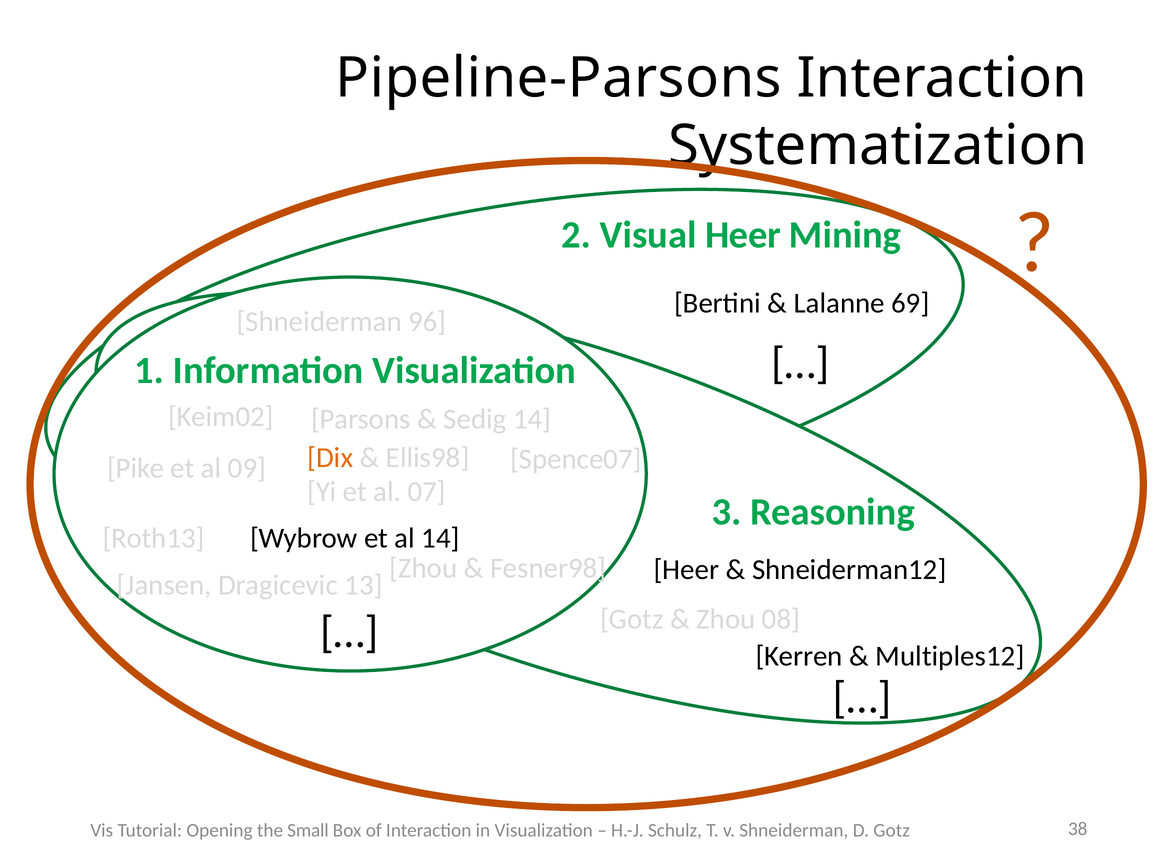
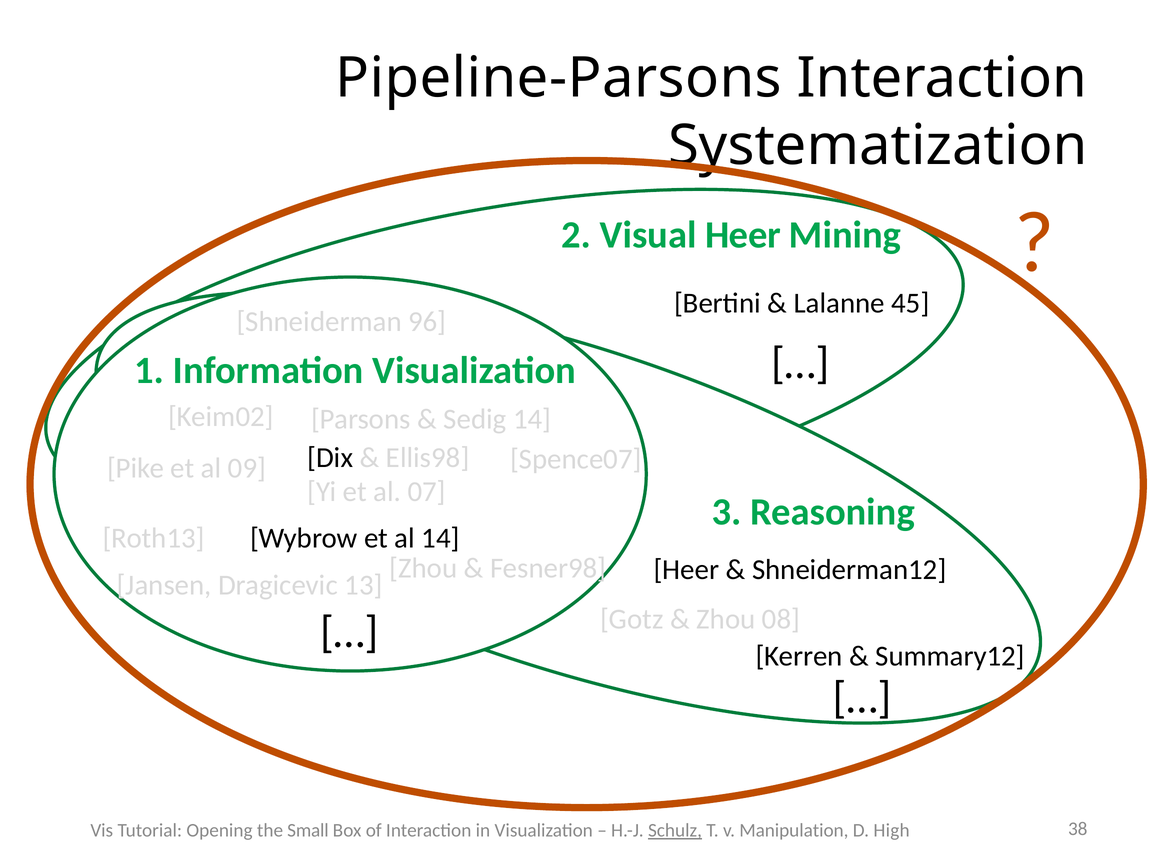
69: 69 -> 45 (910, 303)
Dix colour: orange -> black (330, 457)
Multiples12: Multiples12 -> Summary12 (950, 656)
Schulz underline: none -> present (675, 830)
v Shneiderman: Shneiderman -> Manipulation (794, 830)
D Gotz: Gotz -> High (892, 830)
